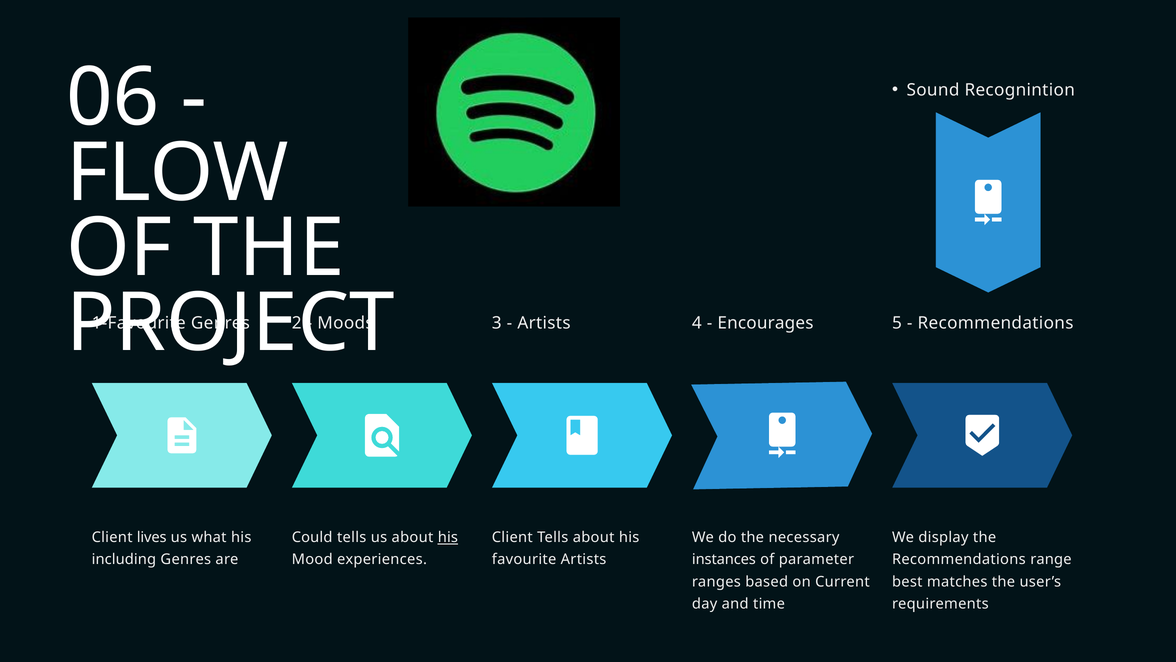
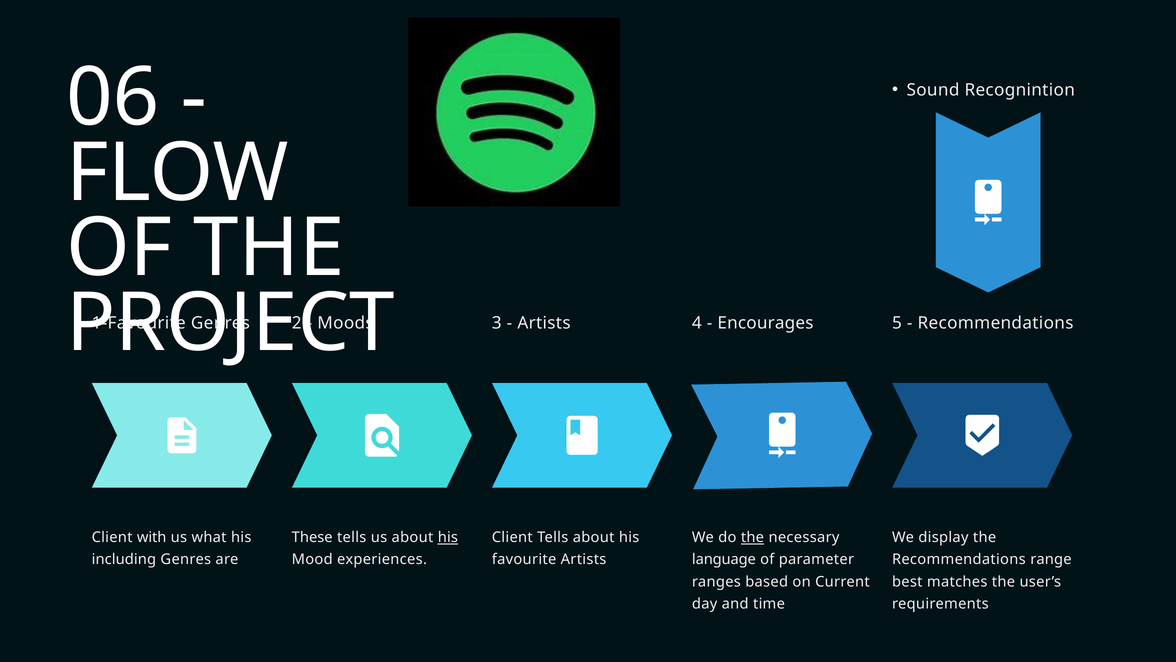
lives: lives -> with (152, 537)
Could: Could -> These (312, 537)
the underline: none -> present (752, 537)
instances: instances -> language (724, 559)
